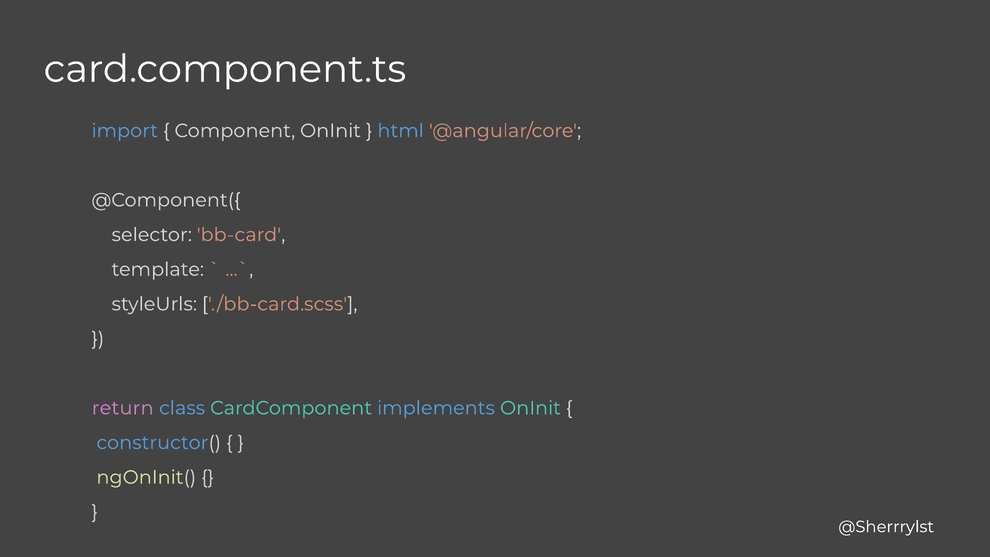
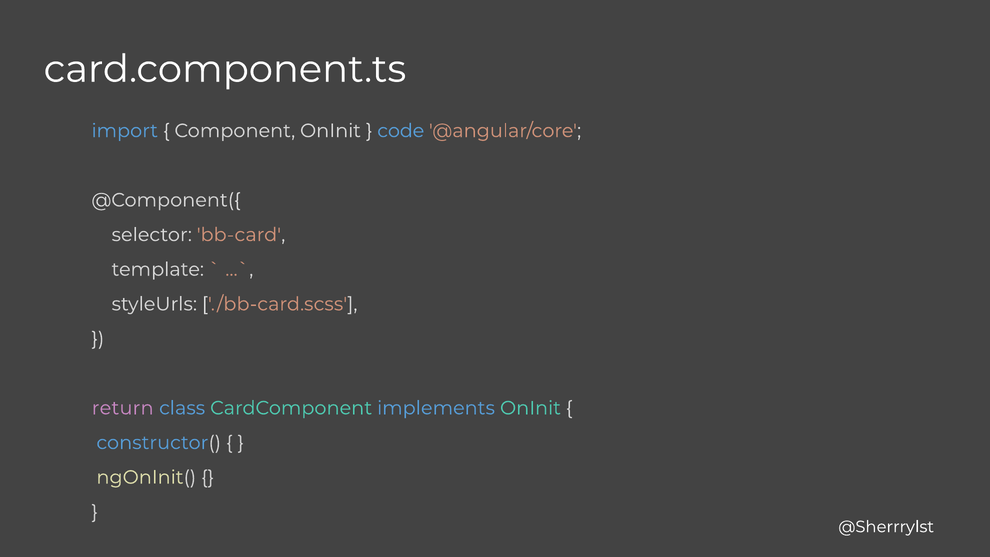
html: html -> code (401, 131)
